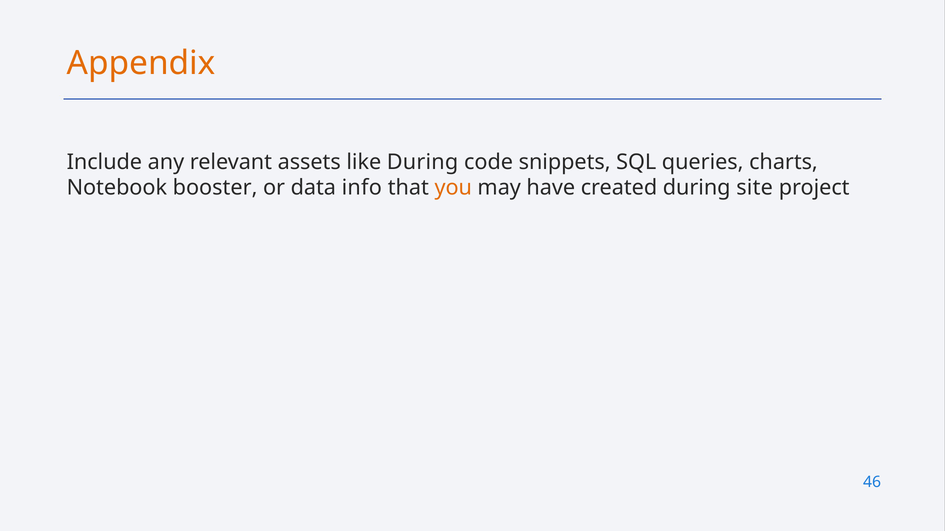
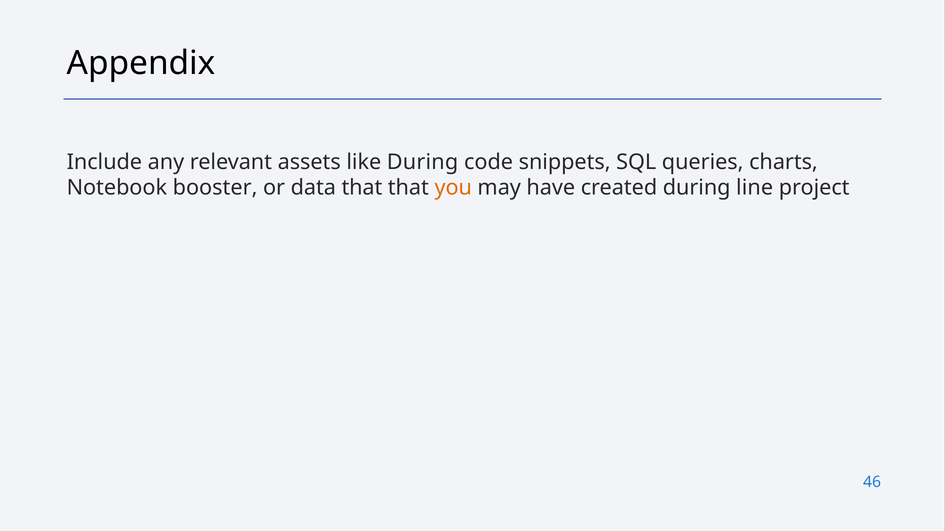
Appendix colour: orange -> black (141, 63)
data info: info -> that (362, 188)
site: site -> line (755, 188)
